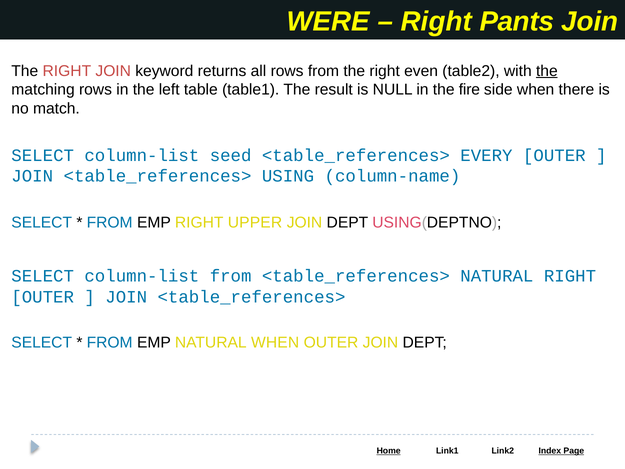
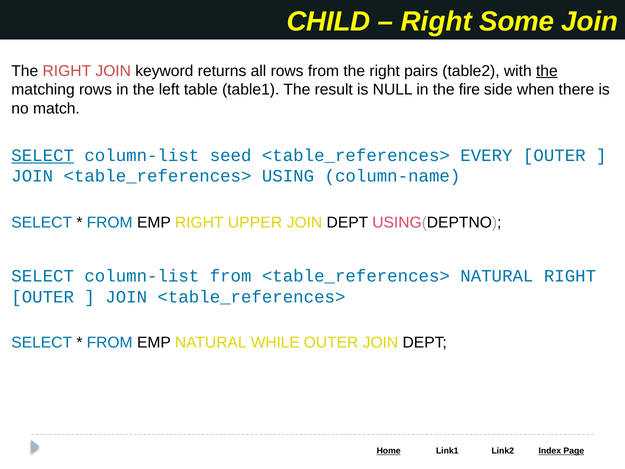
WERE: WERE -> CHILD (328, 22)
Pants: Pants -> Some (517, 22)
even: even -> pairs (421, 71)
SELECT underline: none -> present (43, 155)
NATURAL WHEN: WHEN -> WHILE (275, 342)
